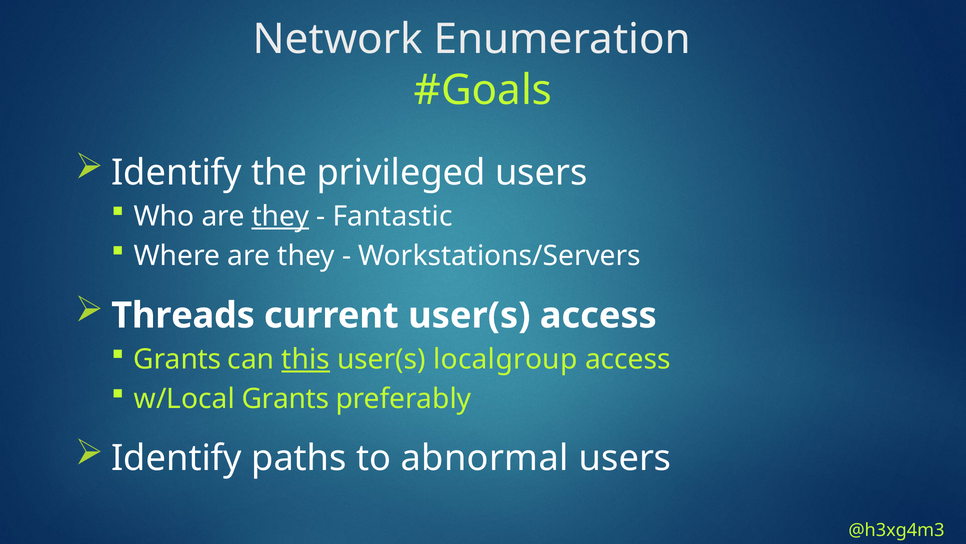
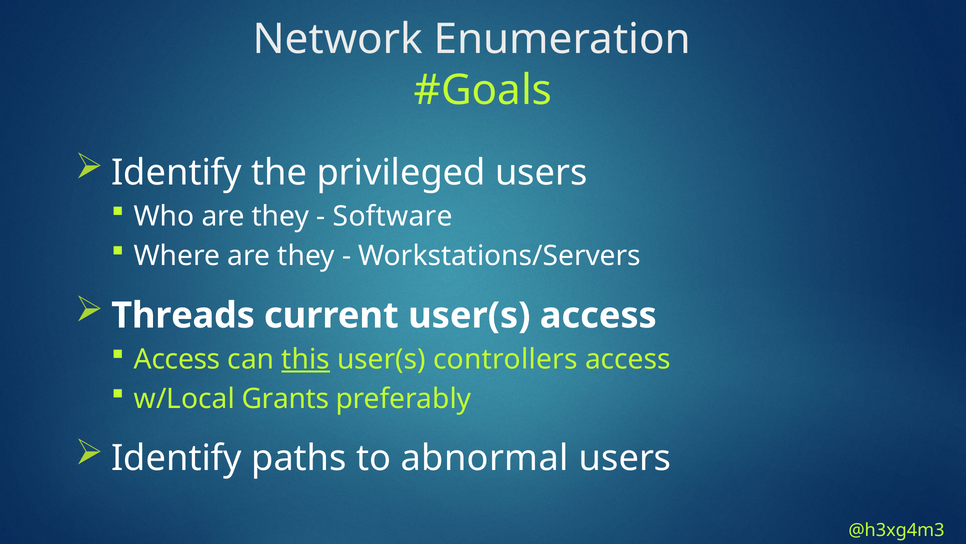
they underline: present -> none (280, 216)
Fantastic: Fantastic -> Software (393, 216)
Grants: Grants -> Access (177, 359)
localgroup: localgroup -> controllers (505, 359)
